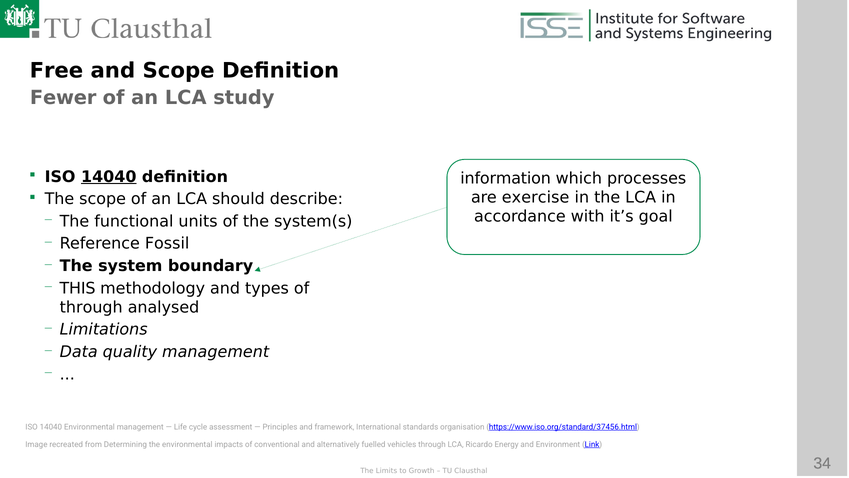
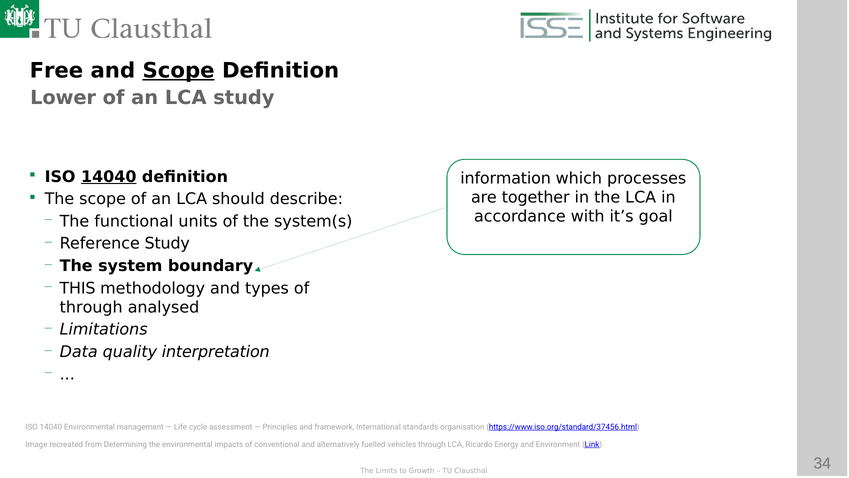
Scope underline: none -> present (179, 71)
Fewer: Fewer -> Lower (63, 98)
exercise: exercise -> together (536, 197)
Reference Fossil: Fossil -> Study (167, 243)
quality management: management -> interpretation (216, 352)
